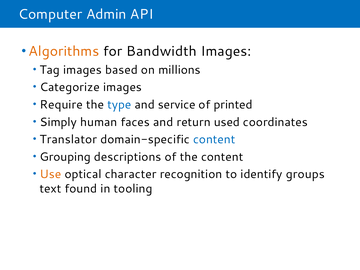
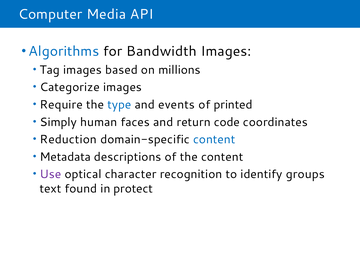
Admin: Admin -> Media (106, 14)
Algorithms colour: orange -> blue (64, 51)
service: service -> events (177, 105)
used: used -> code (227, 122)
Translator: Translator -> Reduction (68, 139)
Grouping: Grouping -> Metadata (65, 157)
Use colour: orange -> purple (50, 174)
tooling: tooling -> protect (133, 189)
